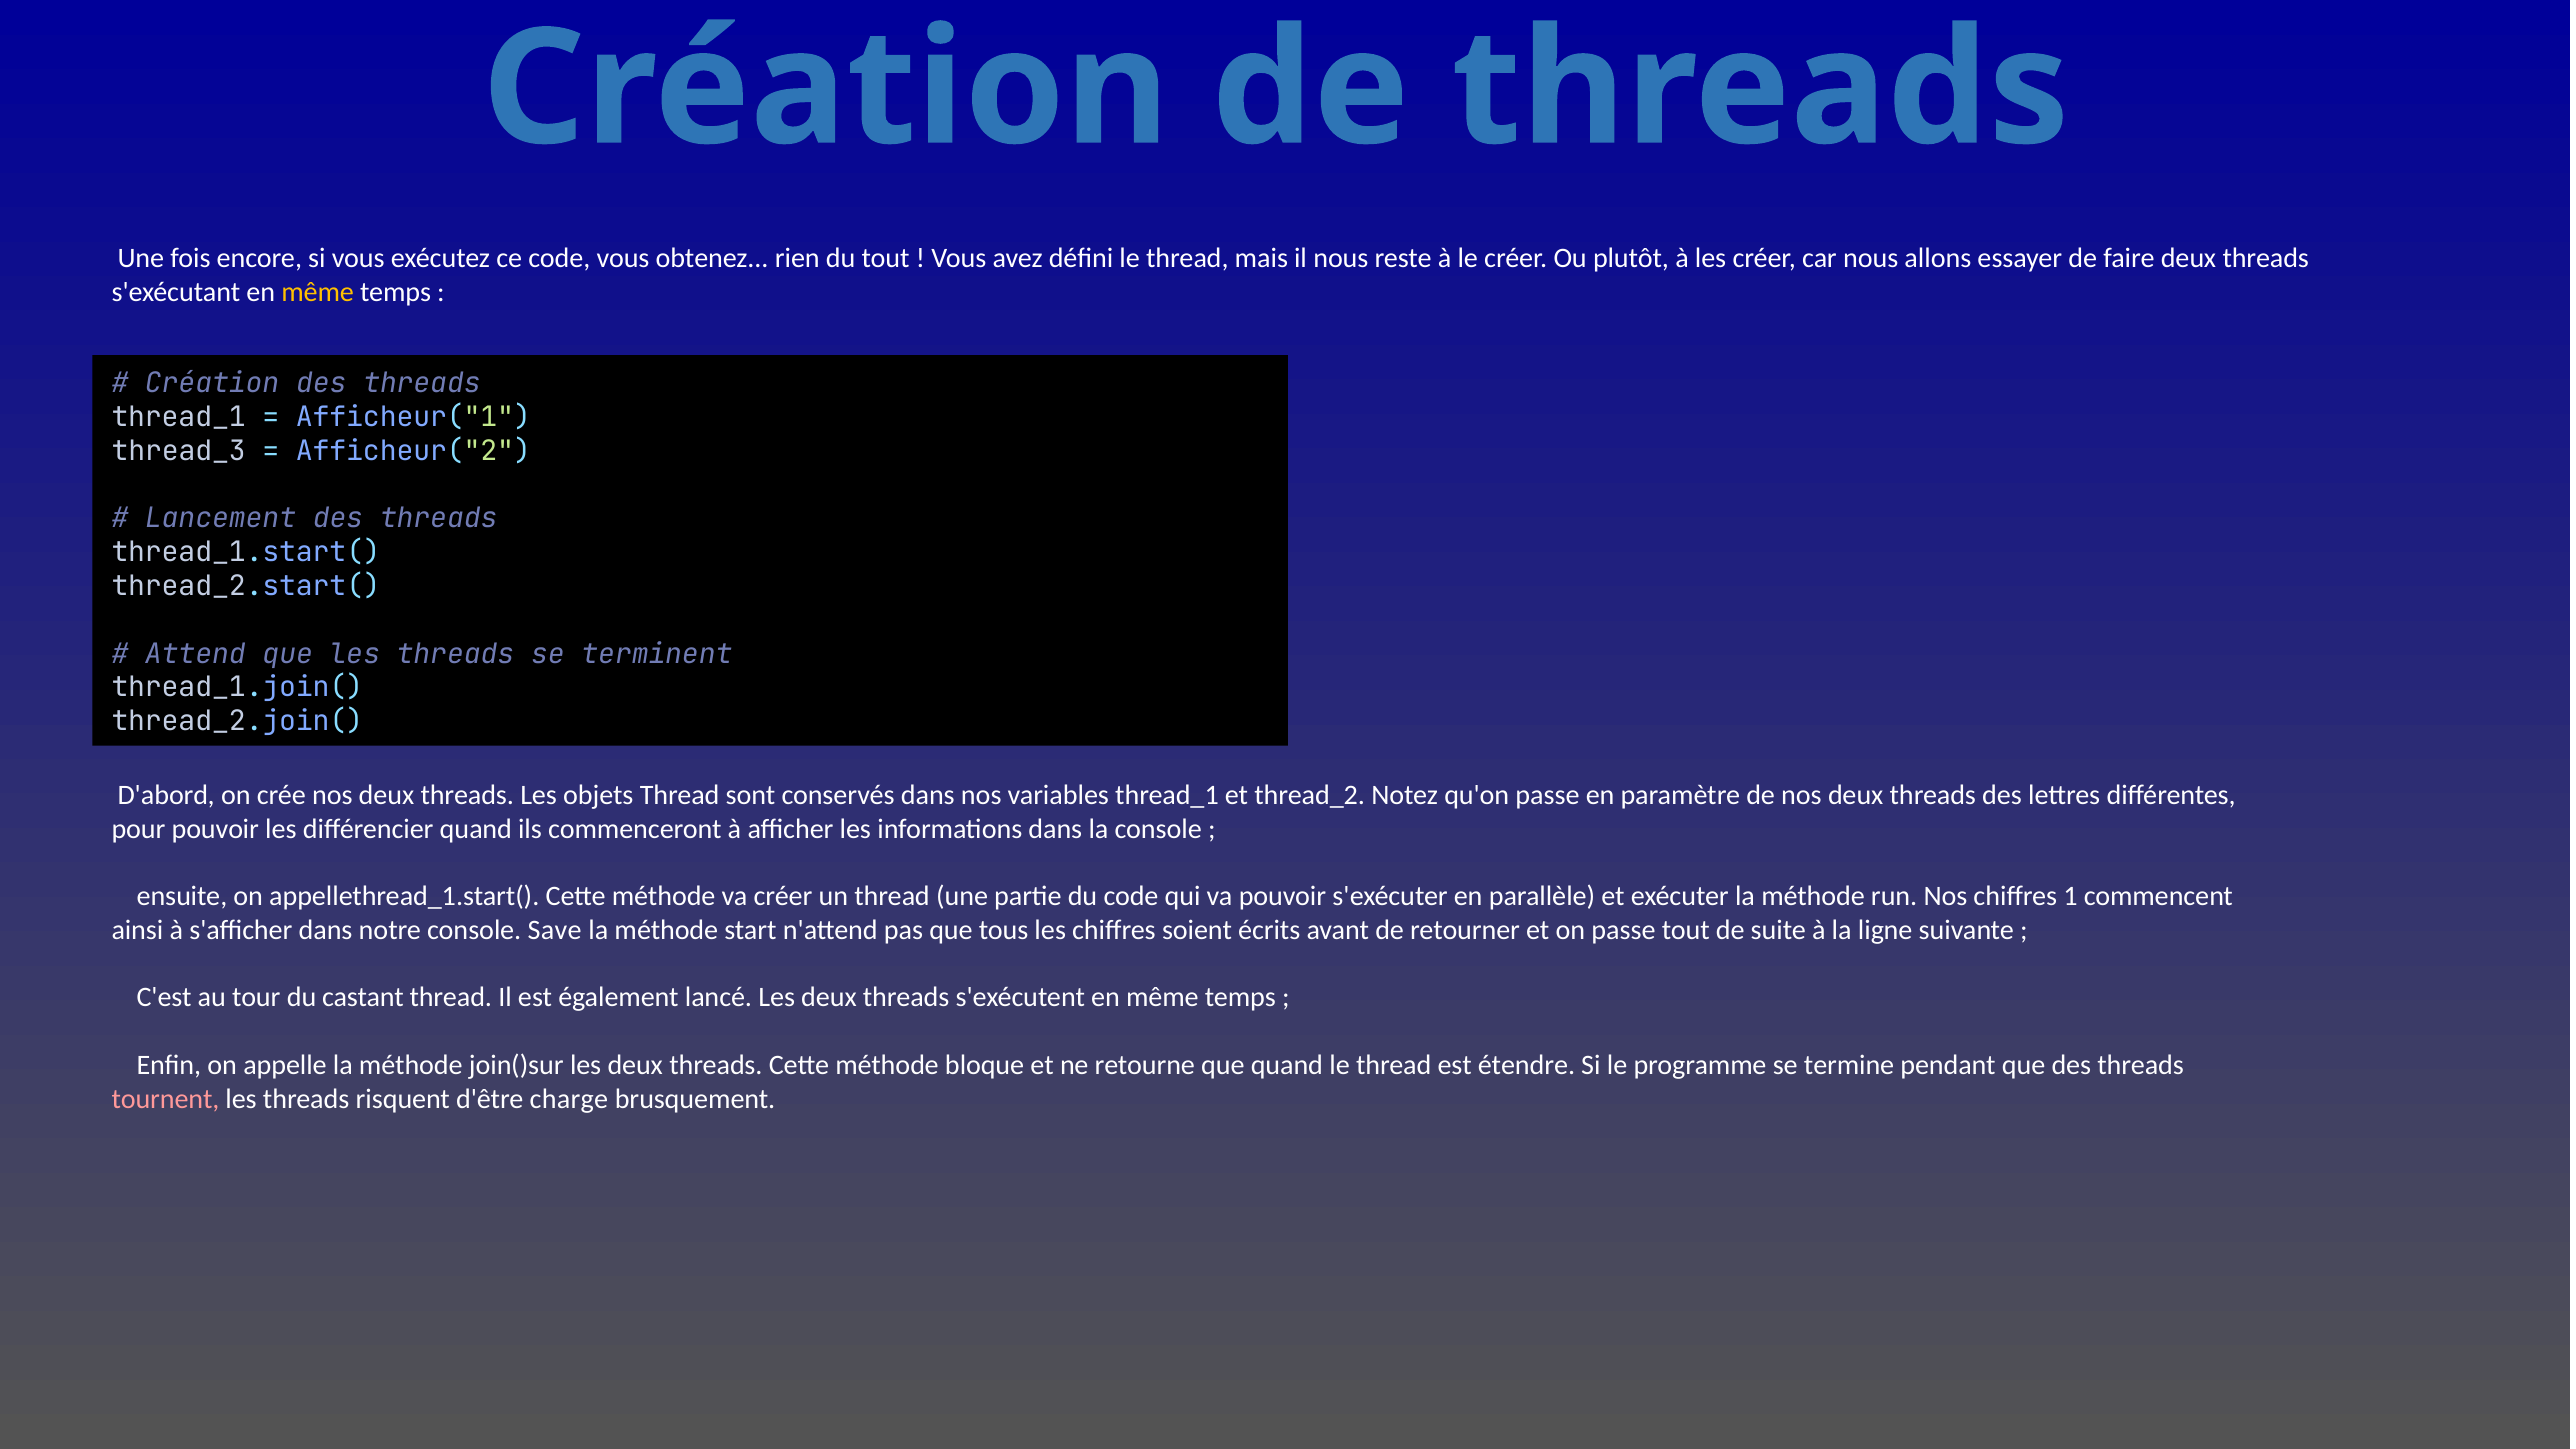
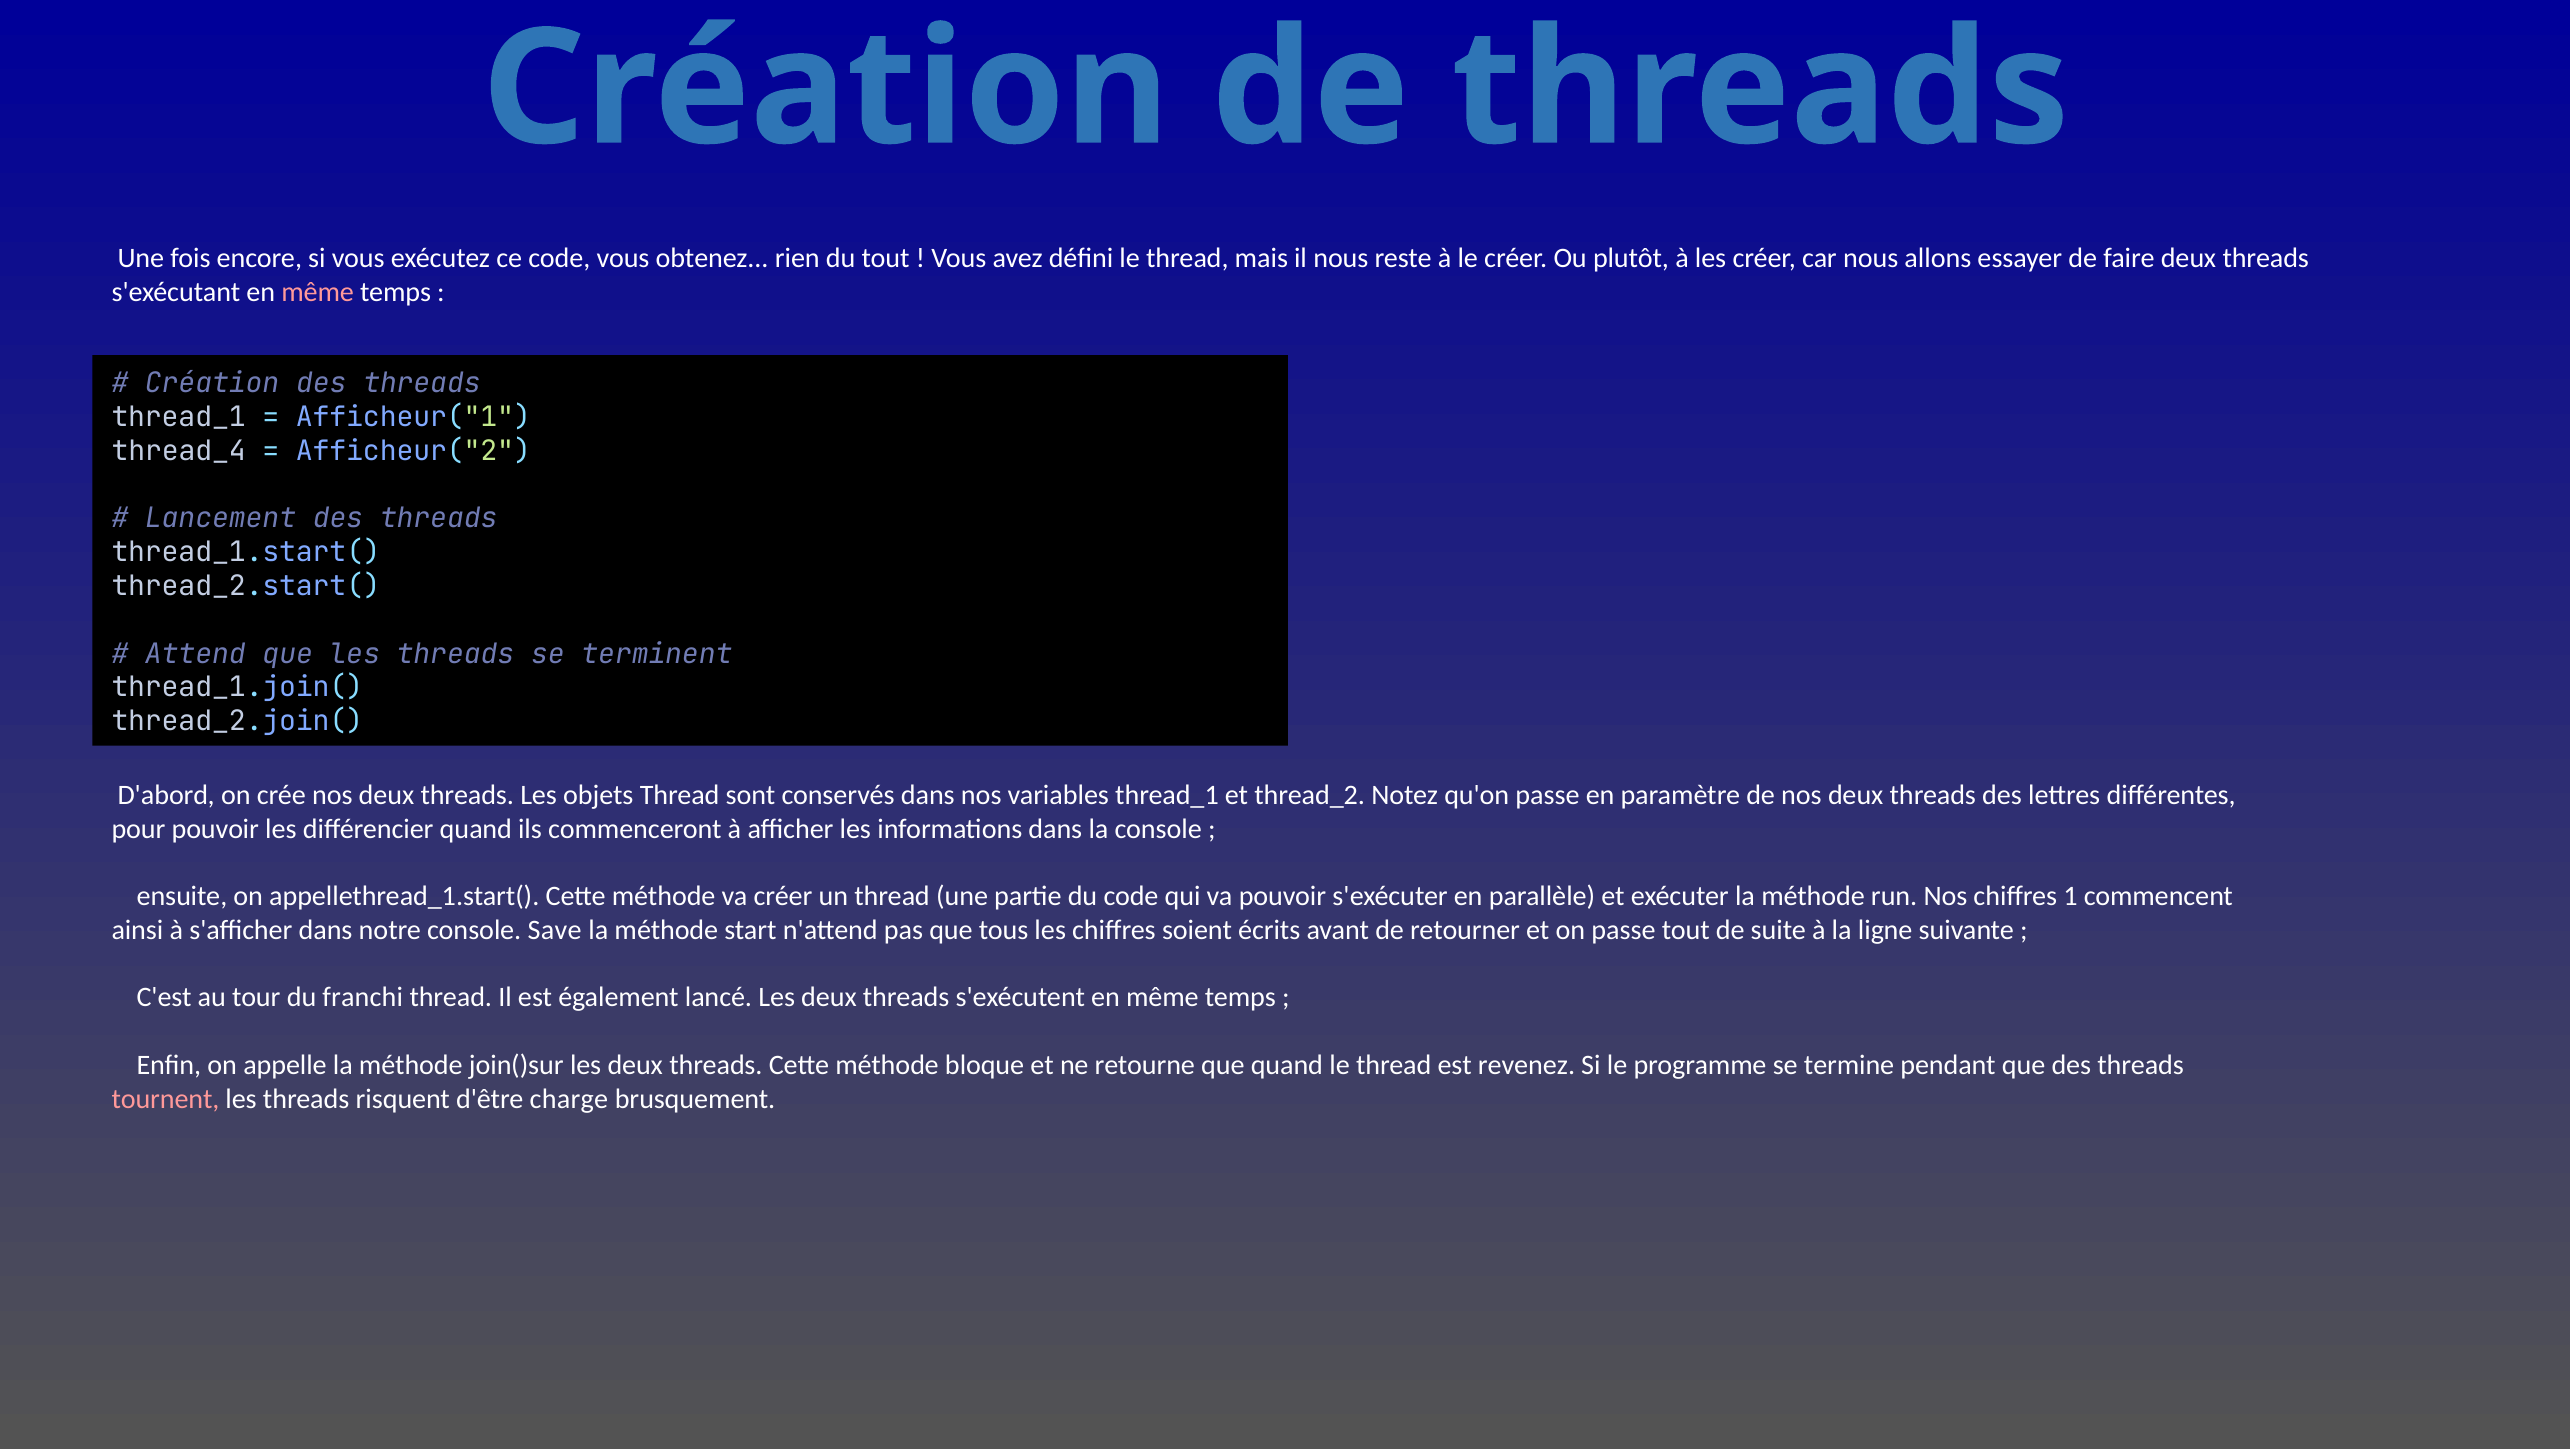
même colour: yellow -> pink (318, 292)
thread_3: thread_3 -> thread_4 (179, 451)
castant: castant -> franchi (363, 998)
étendre: étendre -> revenez (1526, 1065)
